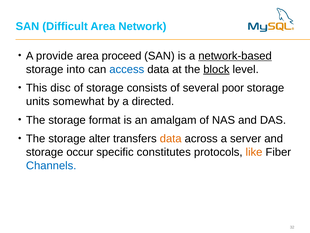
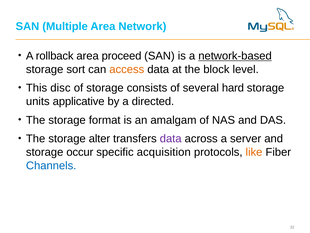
Difficult: Difficult -> Multiple (65, 26)
provide: provide -> rollback (55, 56)
into: into -> sort (76, 69)
access colour: blue -> orange (127, 69)
block underline: present -> none (216, 69)
poor: poor -> hard (233, 88)
somewhat: somewhat -> applicative (79, 101)
data colour: orange -> purple (171, 138)
constitutes: constitutes -> acquisition (164, 152)
